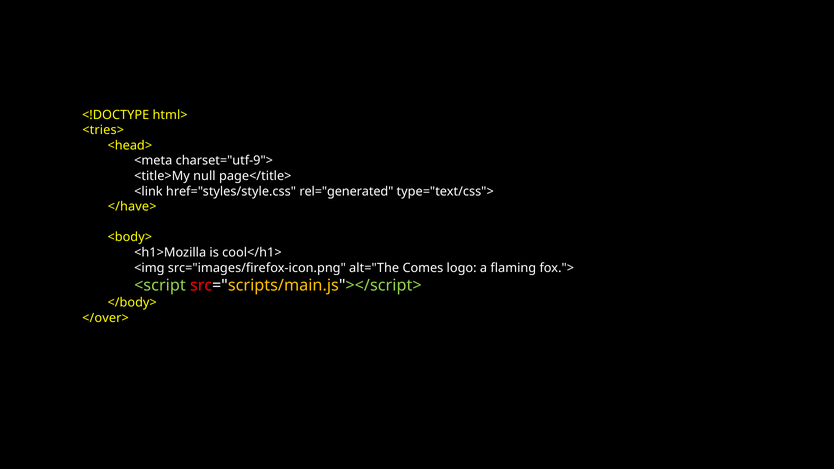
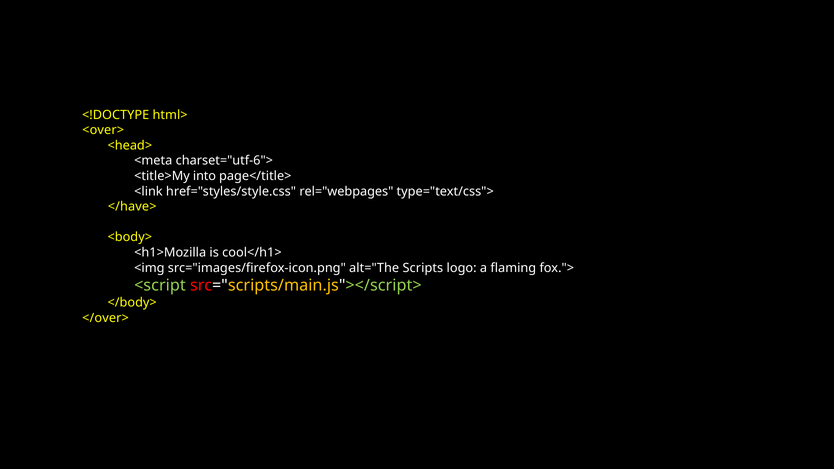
<tries>: <tries> -> <over> (103, 130)
charset="utf-9">: charset="utf-9"> -> charset="utf-6"> (224, 161)
null: null -> into (205, 176)
rel="generated: rel="generated -> rel="webpages (346, 191)
Comes: Comes -> Scripts (423, 268)
